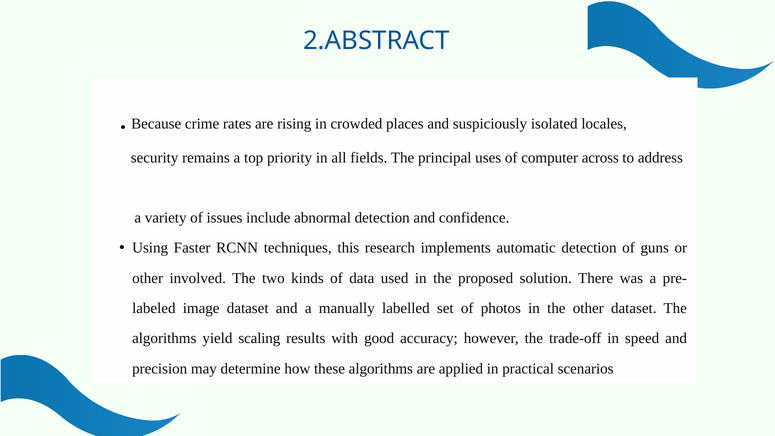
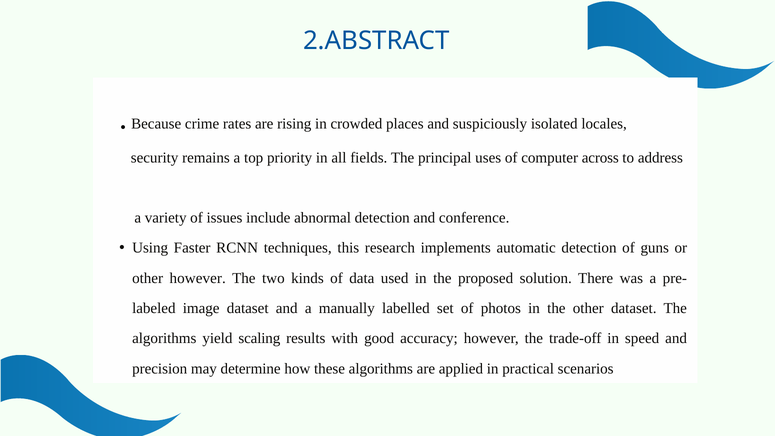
confidence: confidence -> conference (474, 218)
other involved: involved -> however (198, 278)
